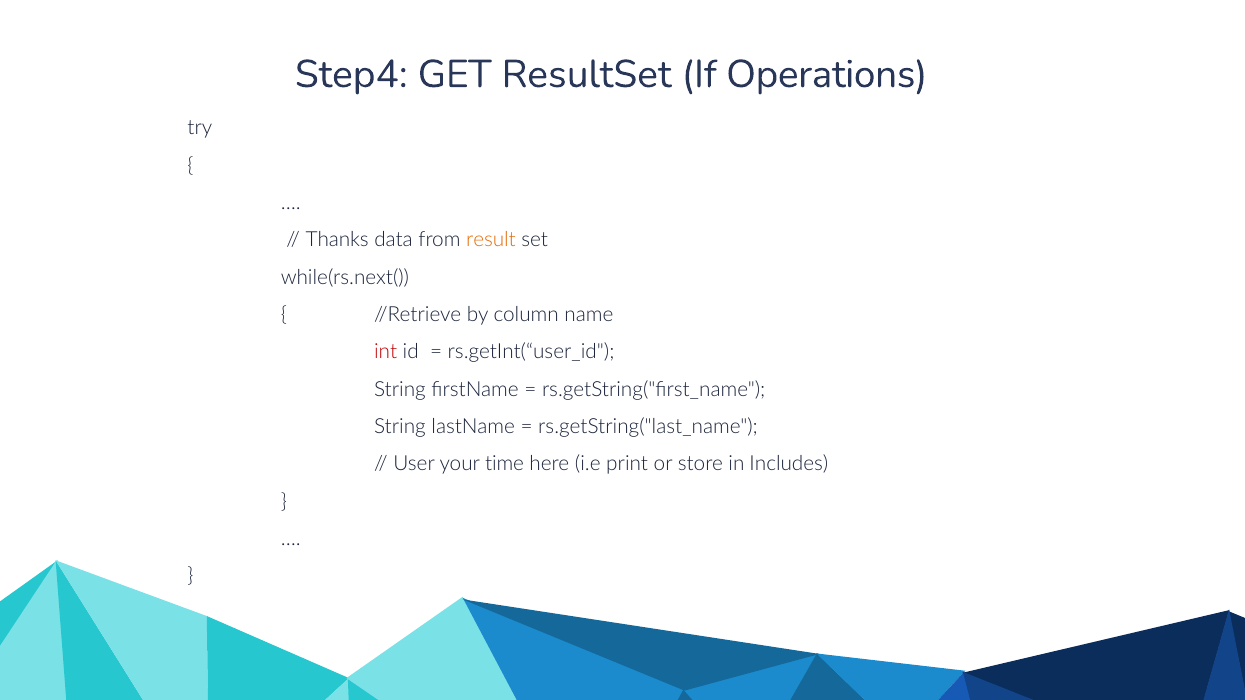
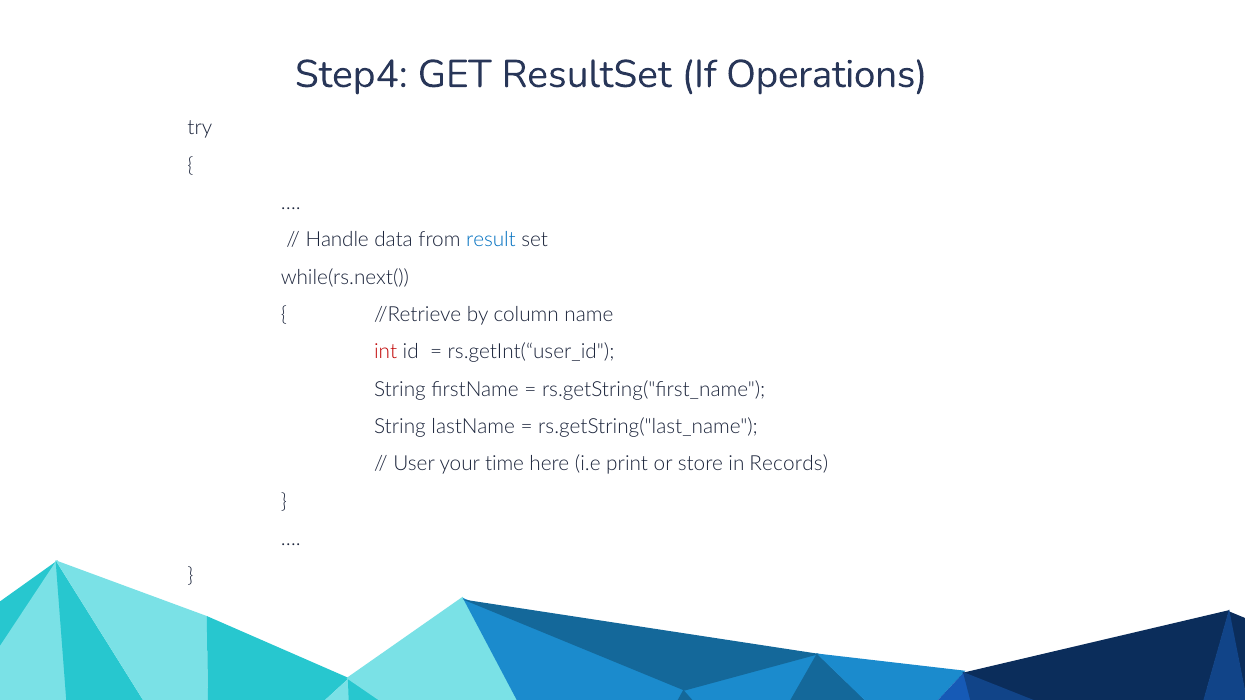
Thanks: Thanks -> Handle (337, 240)
result colour: orange -> blue (491, 240)
Includes: Includes -> Records (789, 464)
